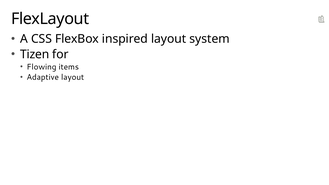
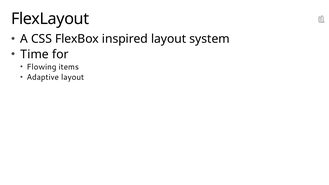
Tizen: Tizen -> Time (35, 54)
